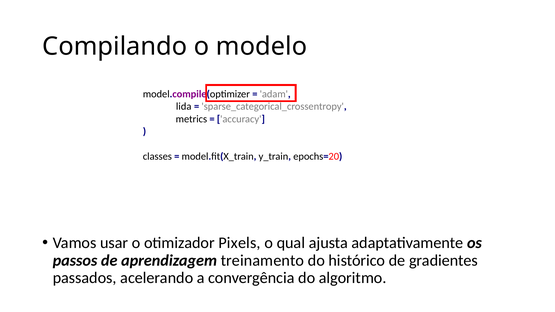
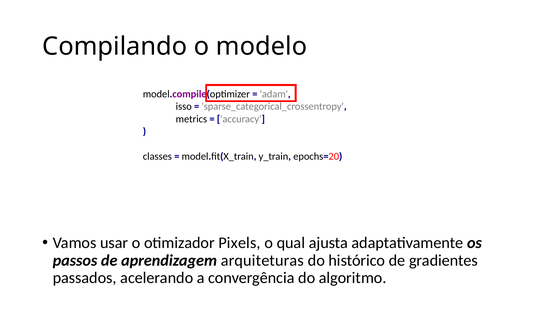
lida: lida -> isso (184, 107)
treinamento: treinamento -> arquiteturas (262, 261)
